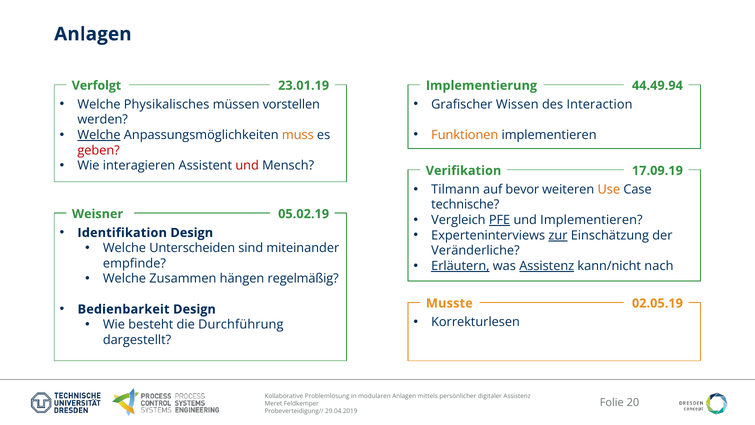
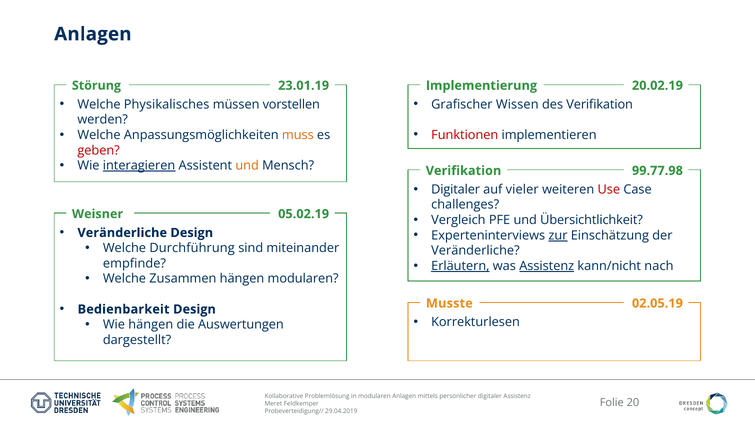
44.49.94: 44.49.94 -> 20.02.19 (657, 85)
Verfolgt: Verfolgt -> Störung (96, 85)
des Interaction: Interaction -> Verifikation (600, 104)
Welche underline: present -> none (99, 135)
Funktionen colour: orange -> red (465, 135)
interagieren underline: none -> present (139, 165)
und colour: red -> orange (247, 165)
17.09.19: 17.09.19 -> 99.77.98 (657, 171)
Tilmann: Tilmann -> Digitaler (456, 189)
bevor: bevor -> vieler (522, 189)
Use colour: orange -> red (609, 189)
technische: technische -> challenges (465, 205)
PFE underline: present -> none (500, 220)
und Implementieren: Implementieren -> Übersichtlichkeit (592, 220)
Identifikation: Identifikation -> Veränderliche (122, 233)
Unterscheiden: Unterscheiden -> Durchführung (192, 248)
hängen regelmäßig: regelmäßig -> modularen (303, 278)
Wie besteht: besteht -> hängen (151, 324)
Durchführung: Durchführung -> Auswertungen (241, 324)
